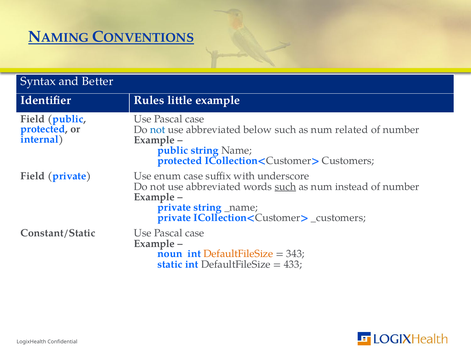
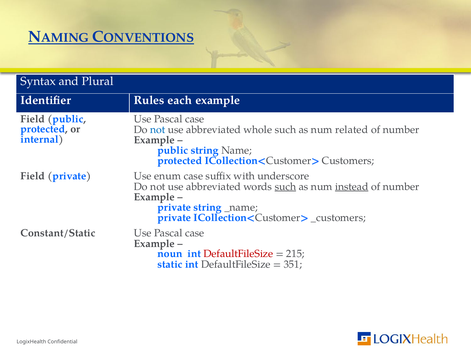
Better: Better -> Plural (98, 81)
little: little -> each (180, 100)
below: below -> whole (258, 130)
instead underline: none -> present (352, 187)
DefaultFileSize colour: orange -> red (238, 254)
343: 343 -> 215 (295, 254)
433: 433 -> 351 (293, 265)
